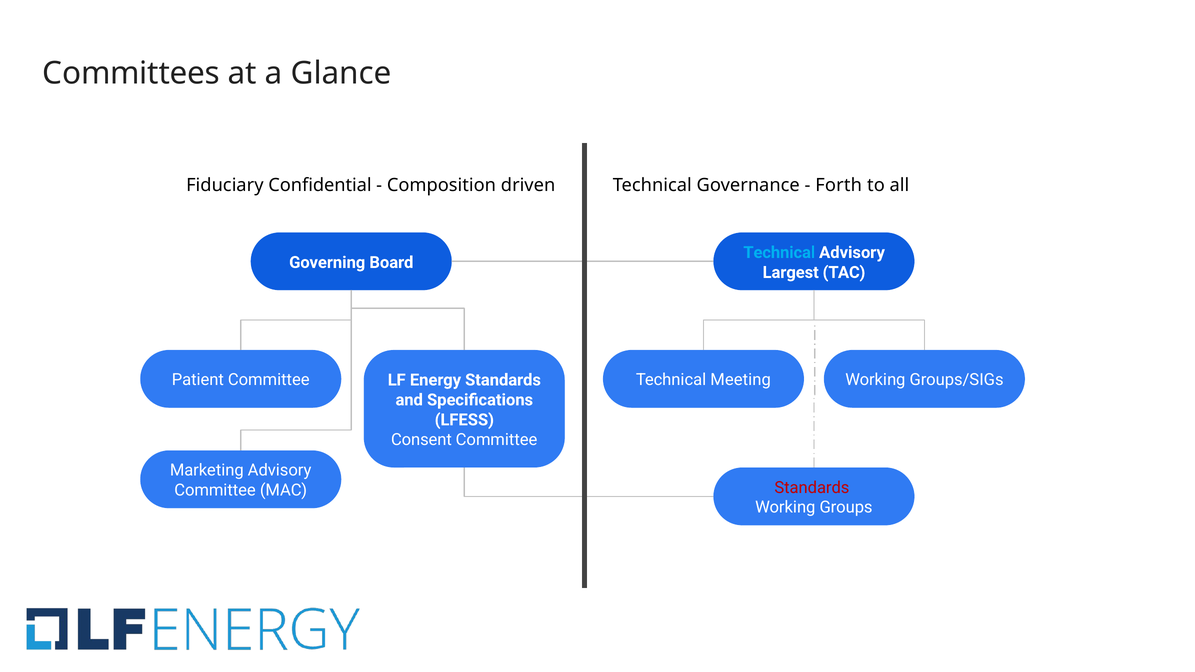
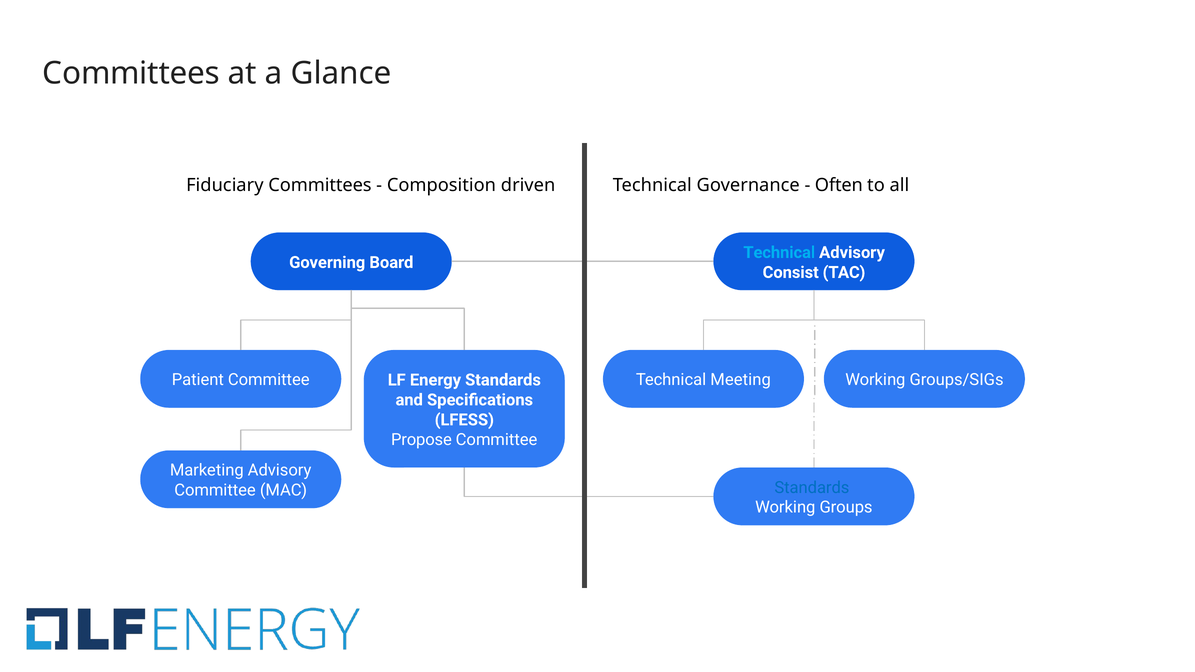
Fiduciary Confidential: Confidential -> Committees (320, 185)
Forth: Forth -> Often (839, 185)
Largest: Largest -> Consist (791, 273)
Consent: Consent -> Propose (421, 440)
Standards colour: red -> blue (812, 488)
